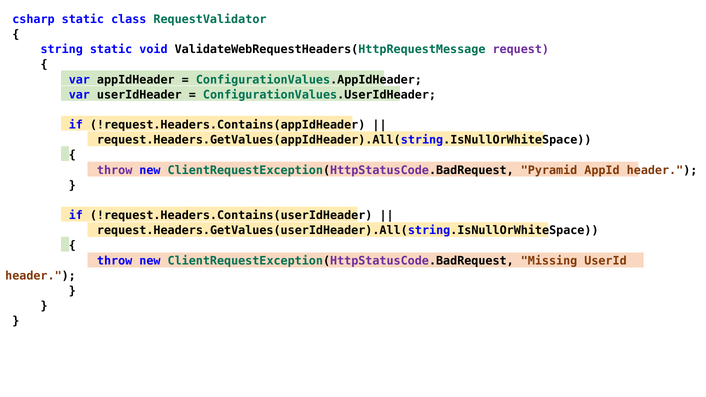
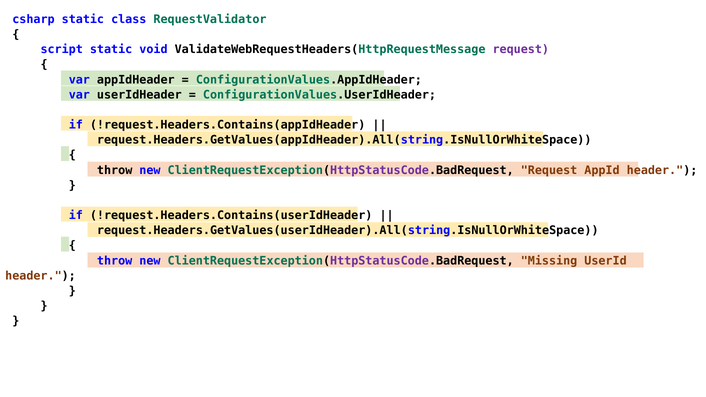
string: string -> script (62, 49)
throw colour: purple -> black (115, 170)
ClientRequestException(HttpStatusCode.BadRequest Pyramid: Pyramid -> Request (549, 170)
